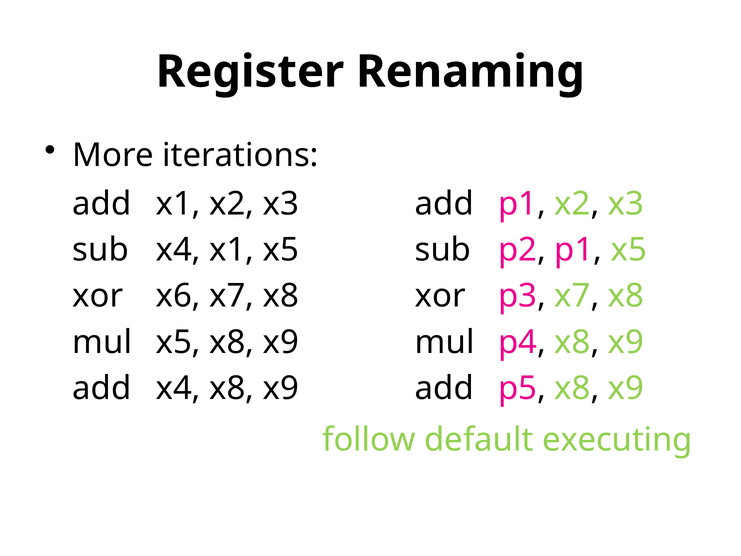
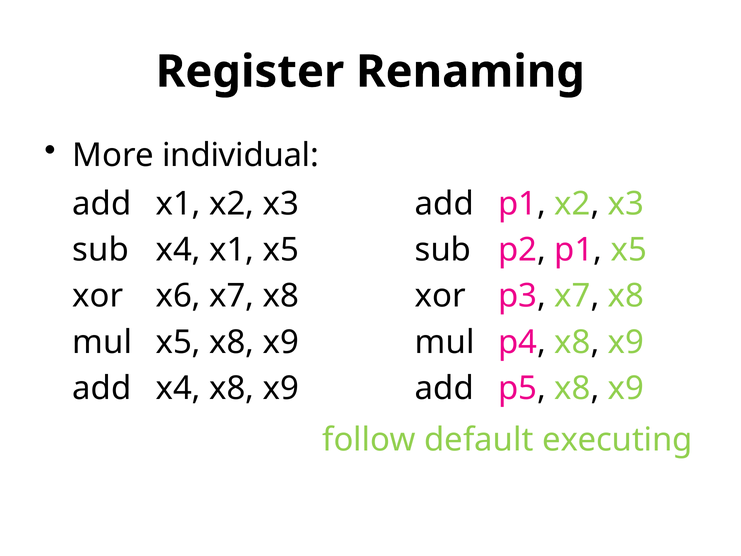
iterations: iterations -> individual (241, 155)
